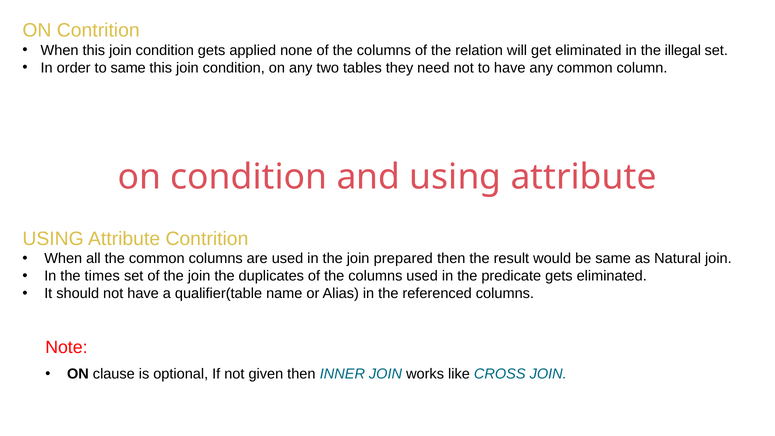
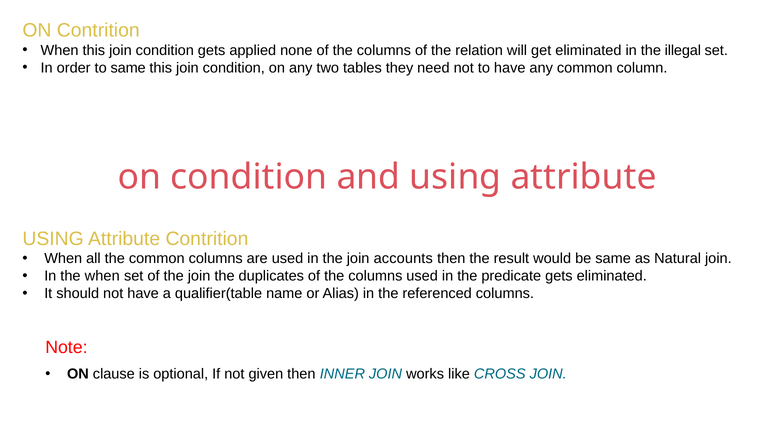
prepared: prepared -> accounts (403, 259)
the times: times -> when (102, 276)
